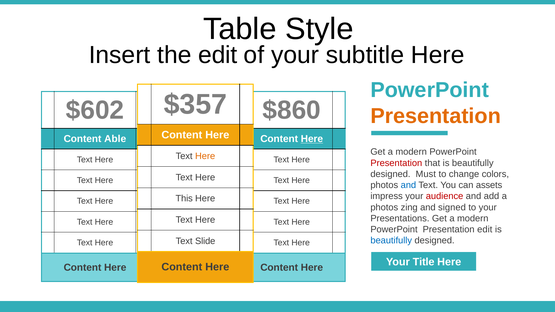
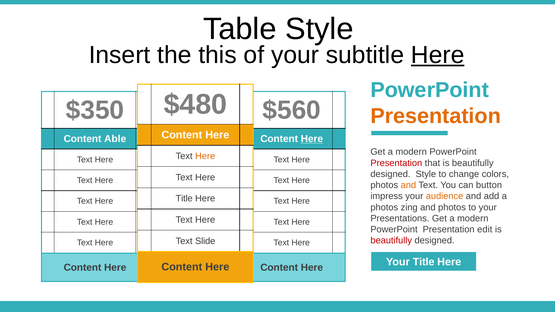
the edit: edit -> this (218, 55)
Here underline: none -> present (438, 55)
$357: $357 -> $480 (195, 105)
$602: $602 -> $350 (95, 110)
$860: $860 -> $560 (292, 110)
designed Must: Must -> Style (426, 174)
and colour: blue -> orange (408, 185)
assets: assets -> button (489, 185)
audience colour: red -> orange (445, 196)
This: This -> Title (184, 199)
and signed: signed -> photos (452, 207)
beautifully colour: blue -> red (391, 241)
